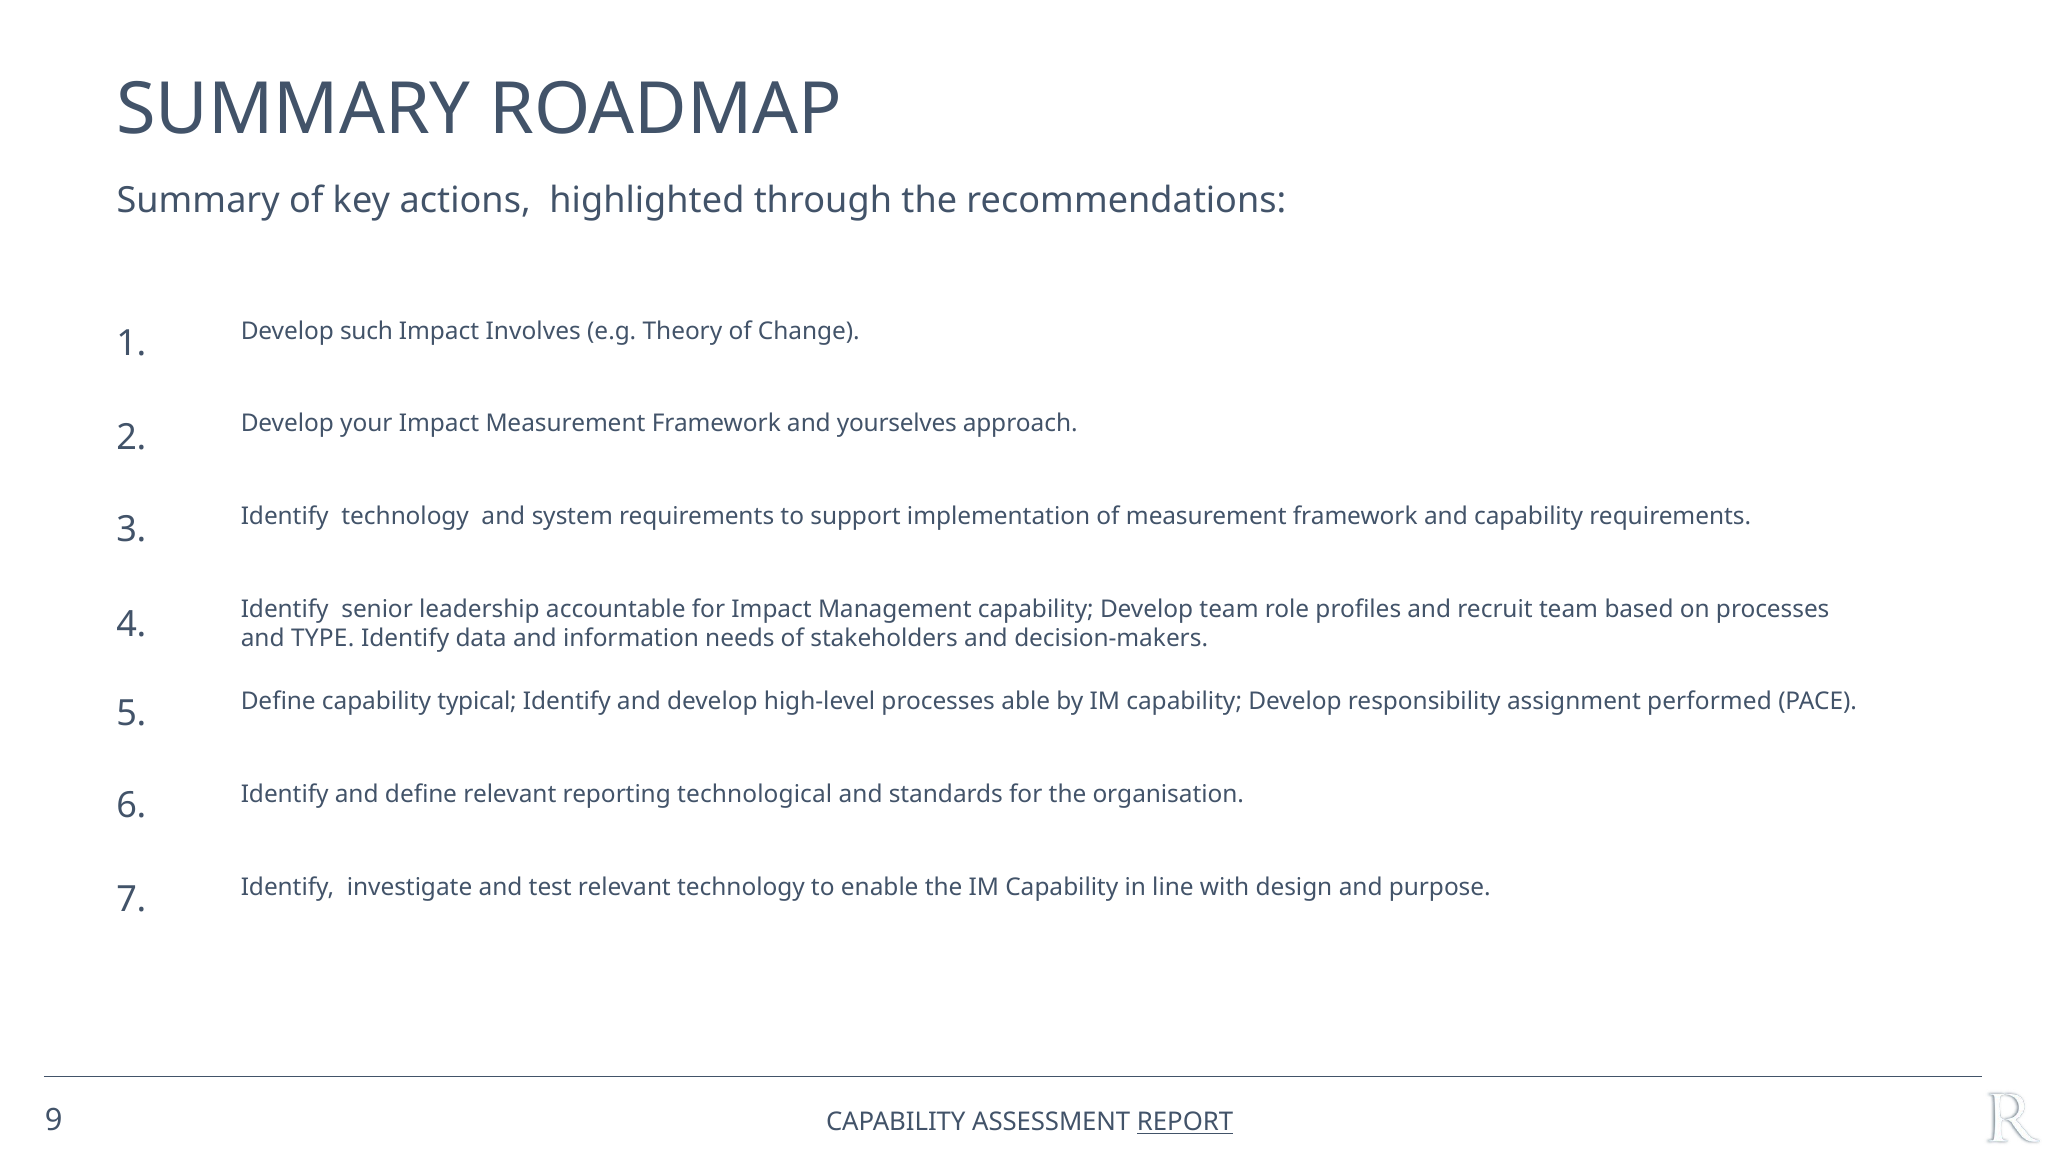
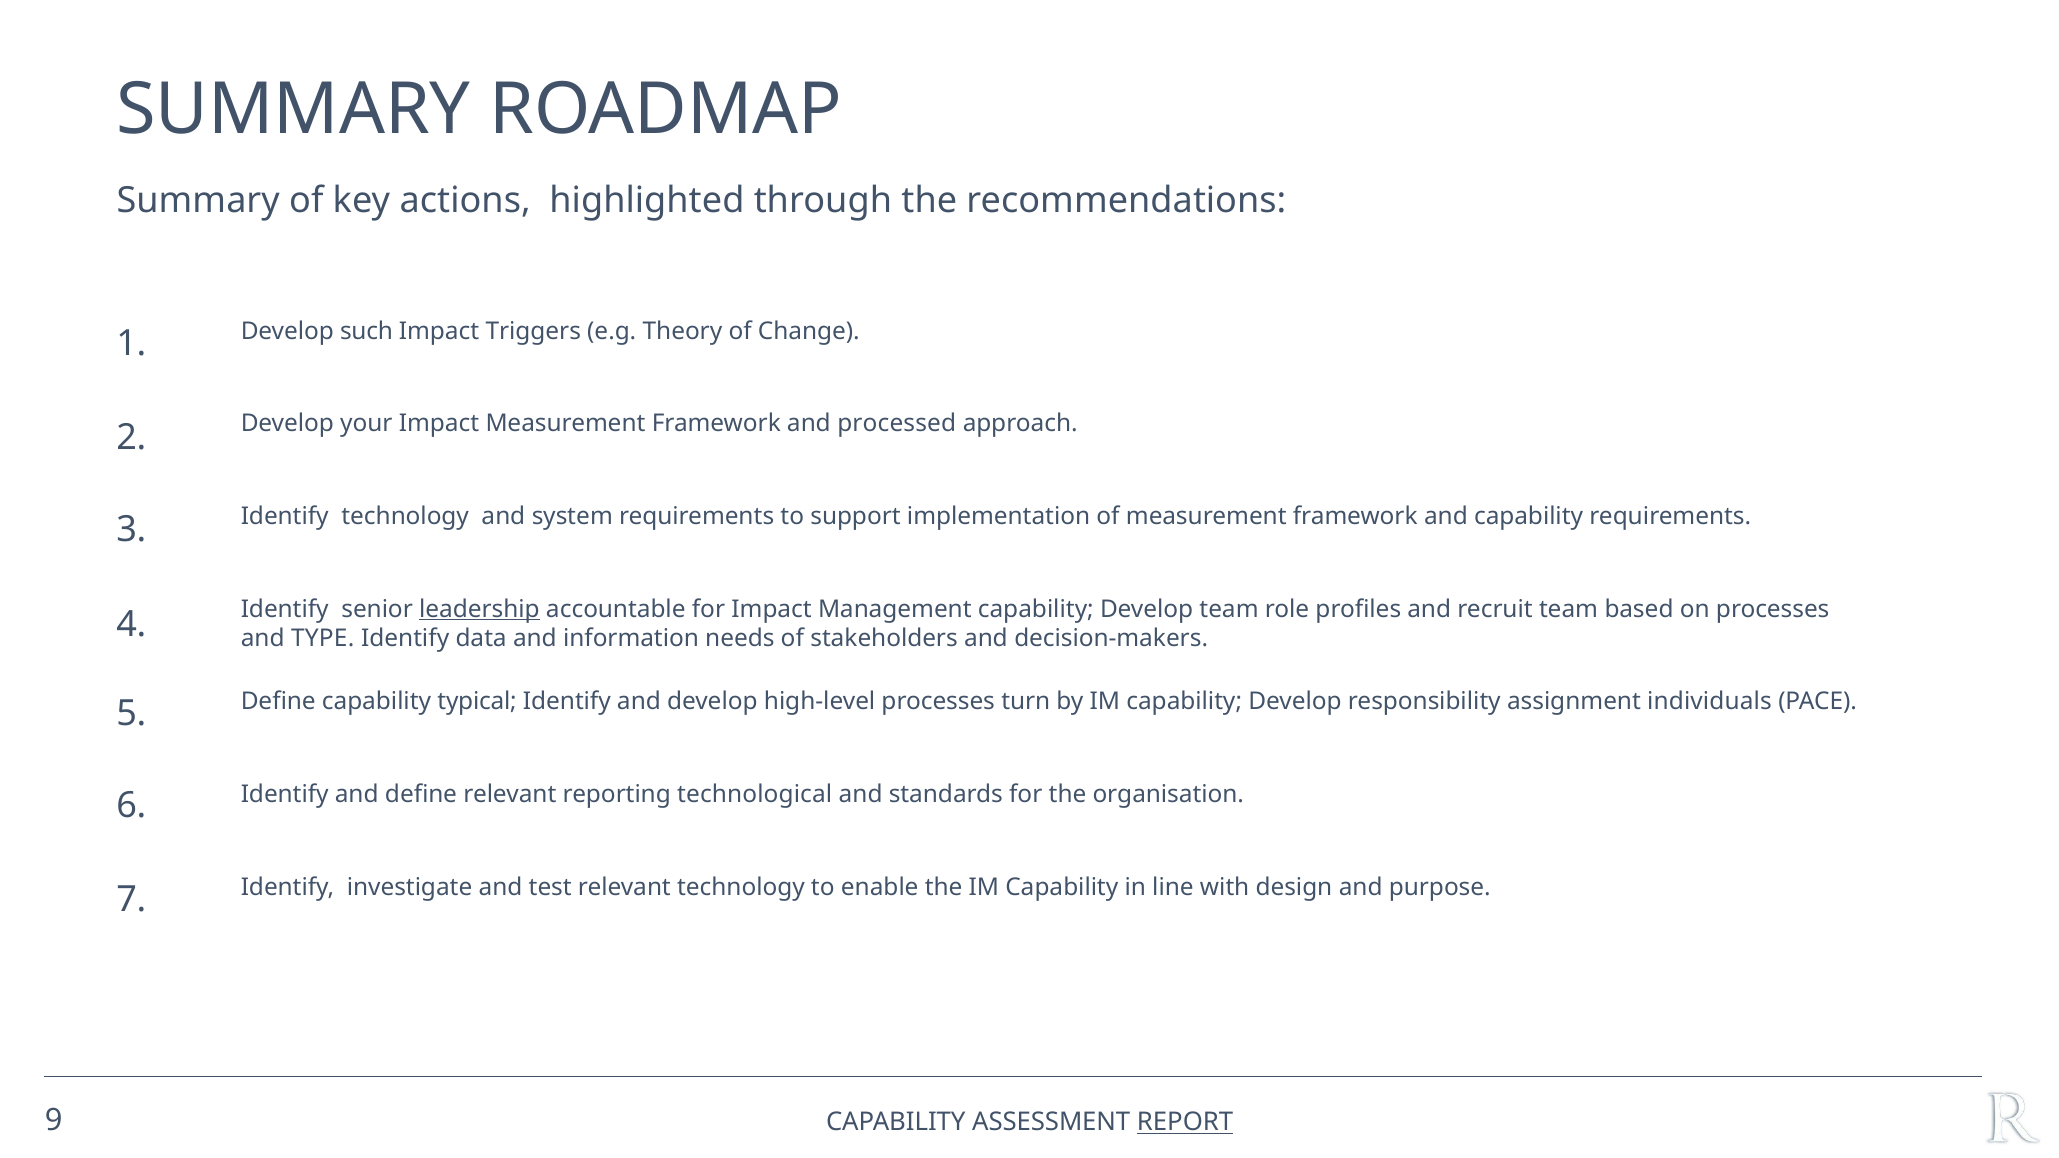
Involves: Involves -> Triggers (533, 331)
yourselves: yourselves -> processed (897, 424)
leadership underline: none -> present (479, 609)
able: able -> turn (1026, 702)
performed: performed -> individuals (1709, 702)
